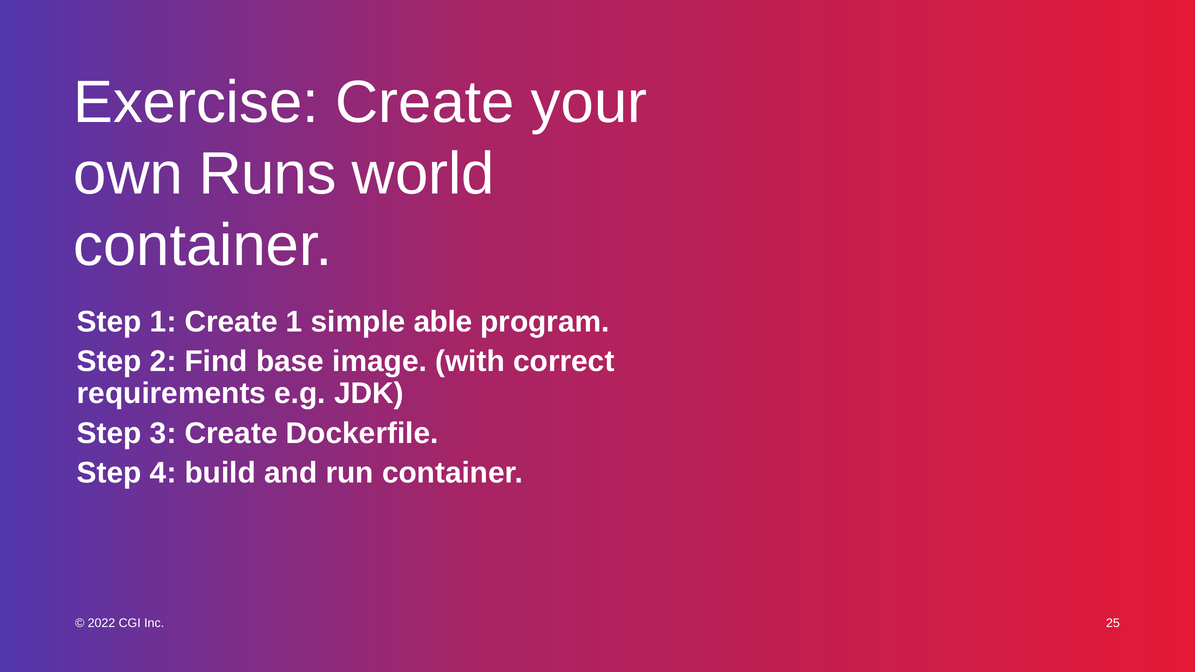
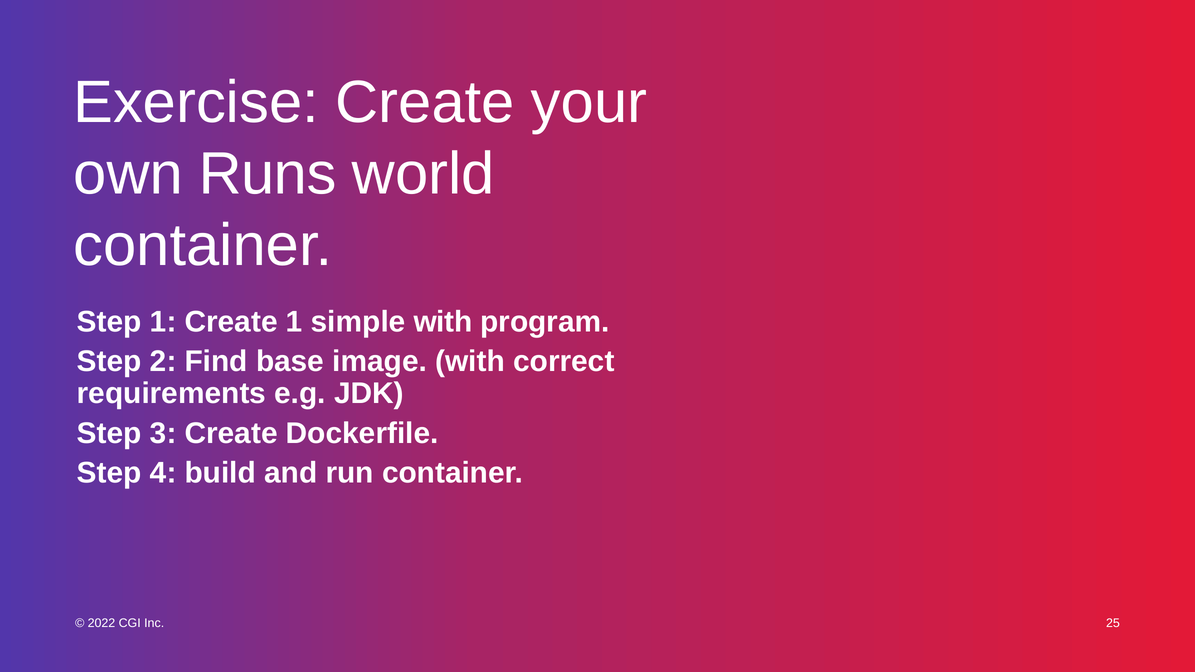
simple able: able -> with (443, 322)
